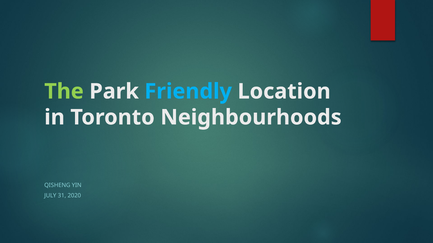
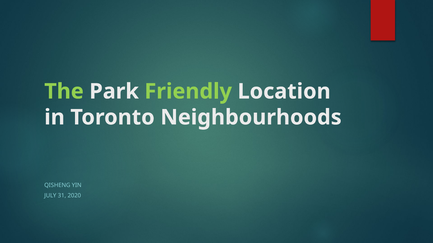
Friendly colour: light blue -> light green (188, 92)
